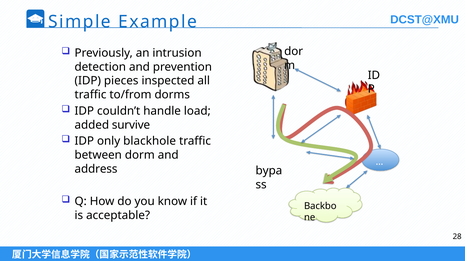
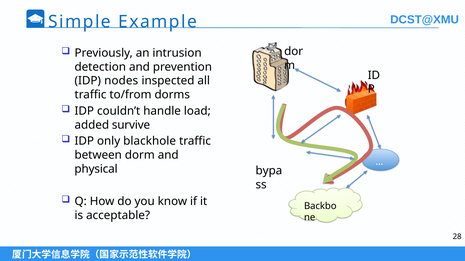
pieces: pieces -> nodes (121, 81)
address: address -> physical (96, 169)
